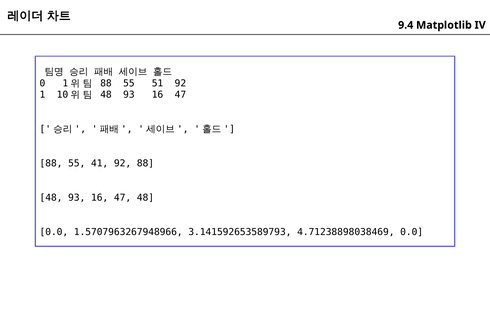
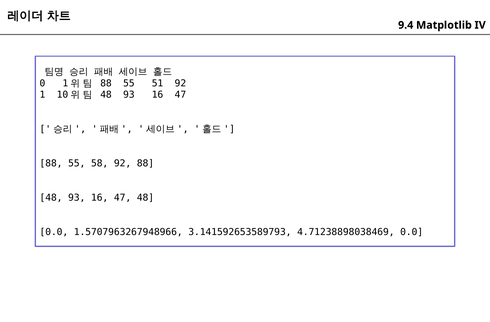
41: 41 -> 58 (100, 163)
